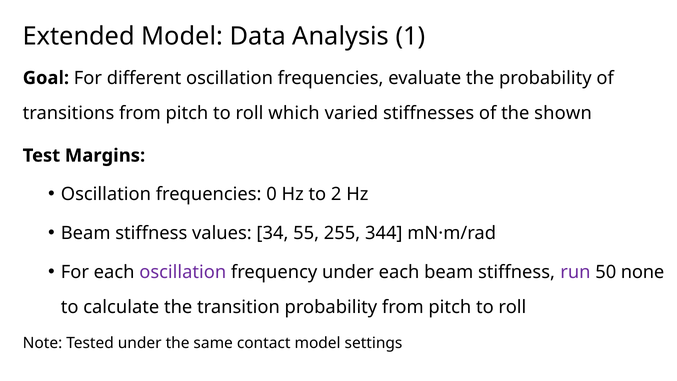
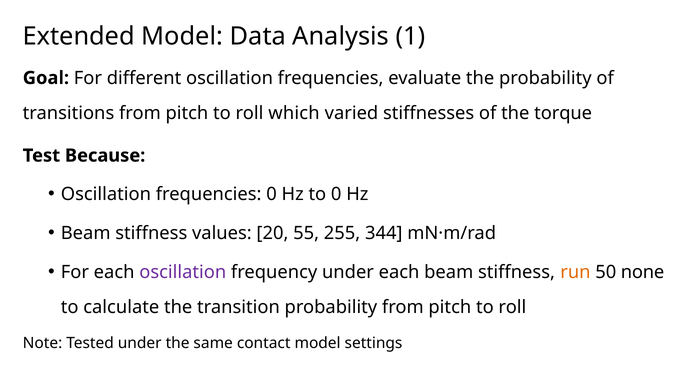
shown: shown -> torque (563, 113)
Margins: Margins -> Because (105, 156)
to 2: 2 -> 0 (336, 194)
34: 34 -> 20 (272, 233)
run colour: purple -> orange (575, 272)
